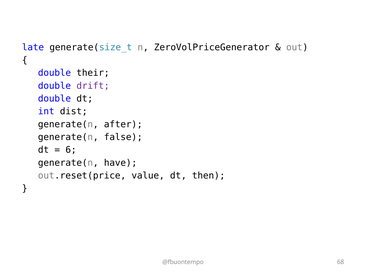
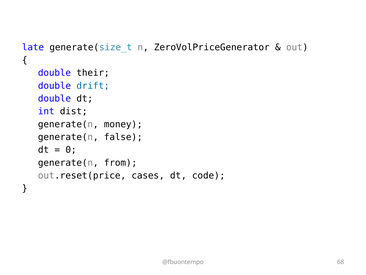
drift colour: purple -> blue (93, 86)
after: after -> money (123, 124)
6: 6 -> 0 (71, 150)
have: have -> from (120, 163)
value: value -> cases (148, 175)
then: then -> code (209, 175)
